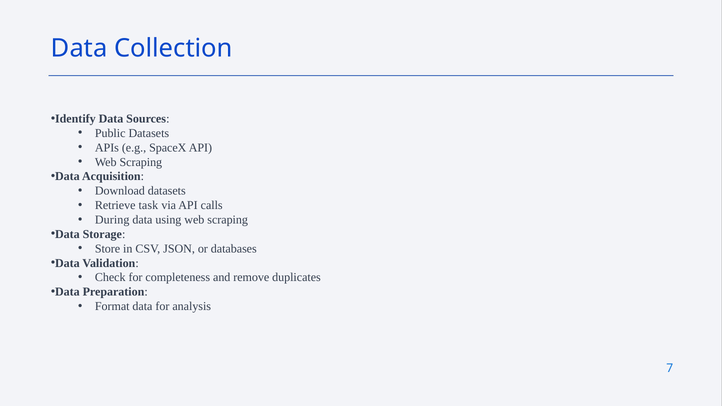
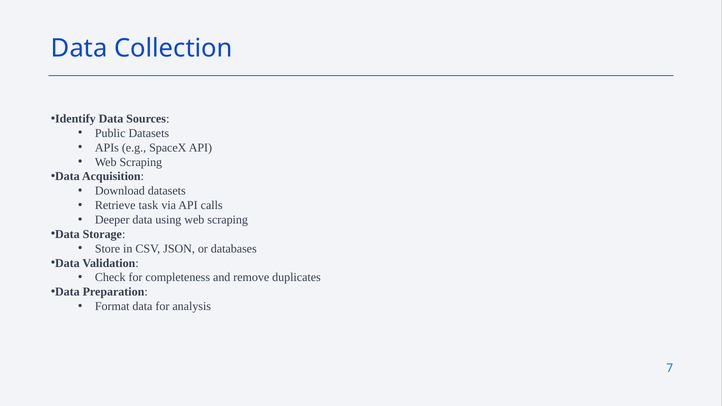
During: During -> Deeper (112, 220)
